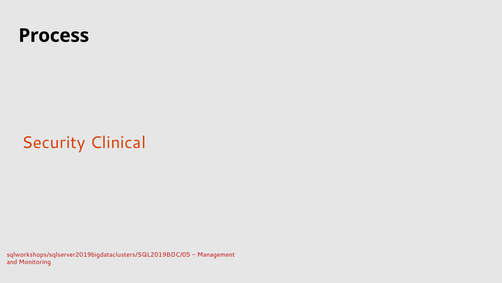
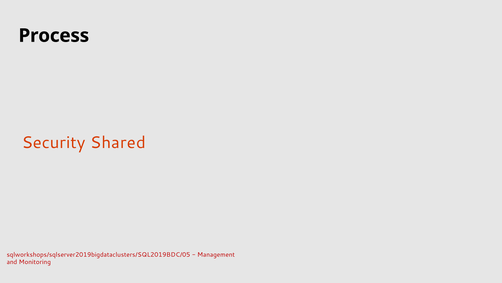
Clinical: Clinical -> Shared (118, 142)
